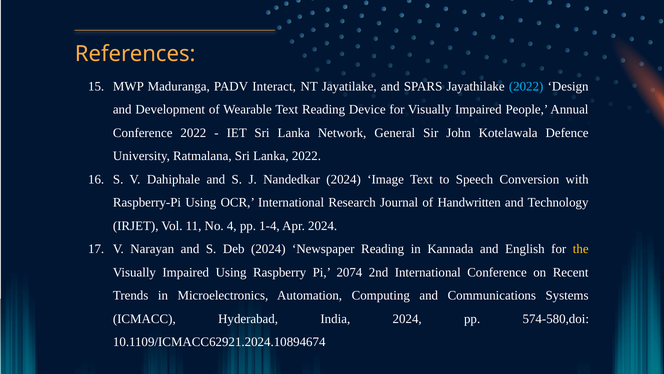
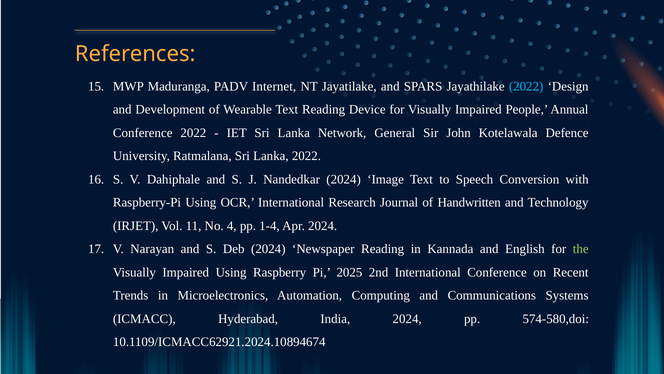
Interact: Interact -> Internet (274, 86)
the colour: yellow -> light green (581, 249)
2074: 2074 -> 2025 (349, 272)
